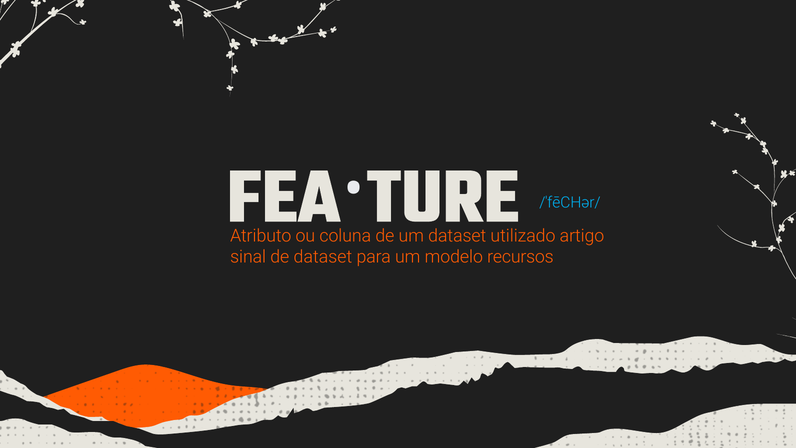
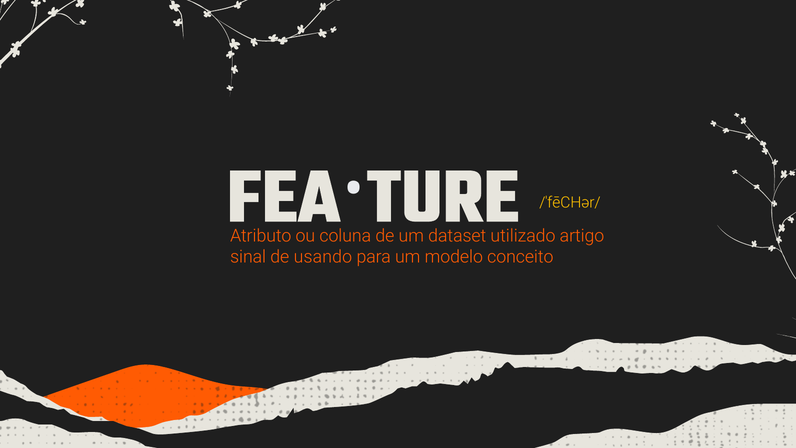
/ˈfēCHər/ colour: light blue -> yellow (570, 203)
de dataset: dataset -> usando (323, 257)
recursos: recursos -> conceito (520, 257)
